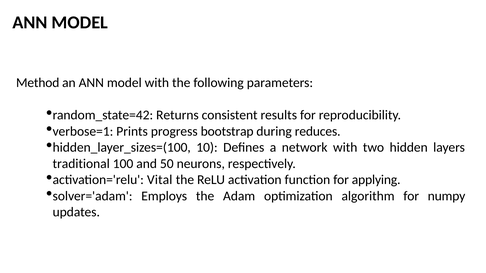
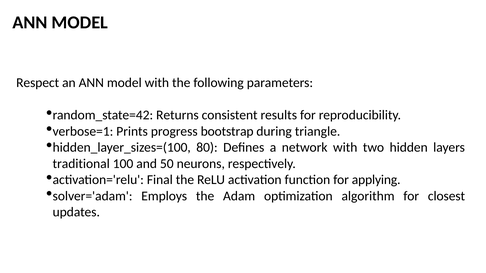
Method: Method -> Respect (38, 83)
reduces: reduces -> triangle (318, 131)
10: 10 -> 80 (207, 148)
Vital: Vital -> Final (160, 180)
numpy: numpy -> closest (446, 196)
